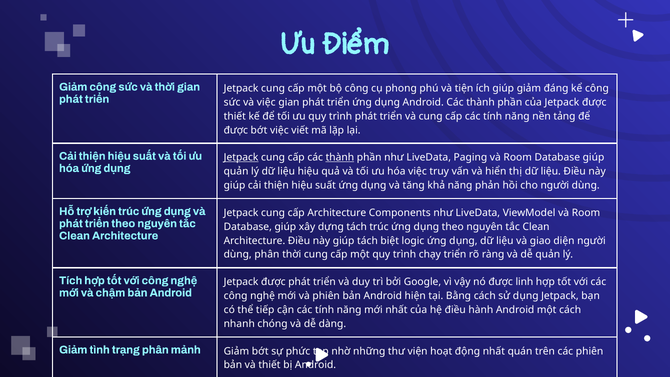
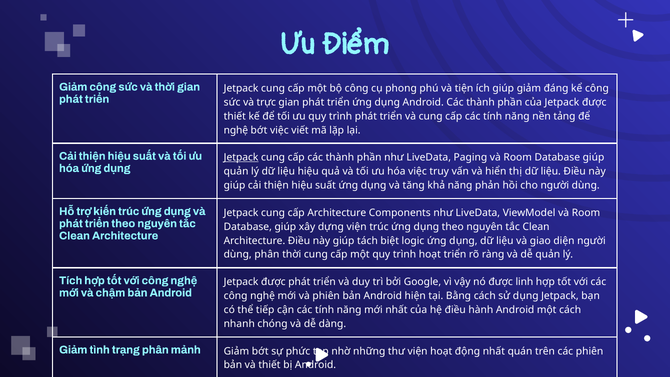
và việc: việc -> trực (266, 102)
được: được -> nghệ (236, 130)
thành underline: present -> none (340, 157)
dựng tách: tách -> viện (357, 227)
trình chạy: chạy -> hoạt (430, 255)
